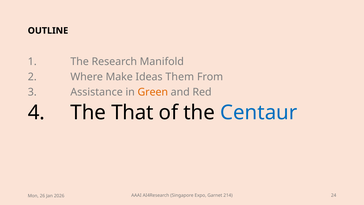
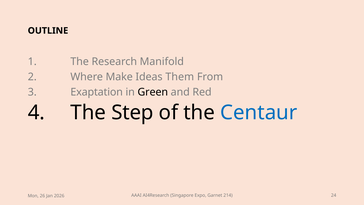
Assistance: Assistance -> Exaptation (97, 92)
Green colour: orange -> black (153, 92)
That: That -> Step (132, 113)
